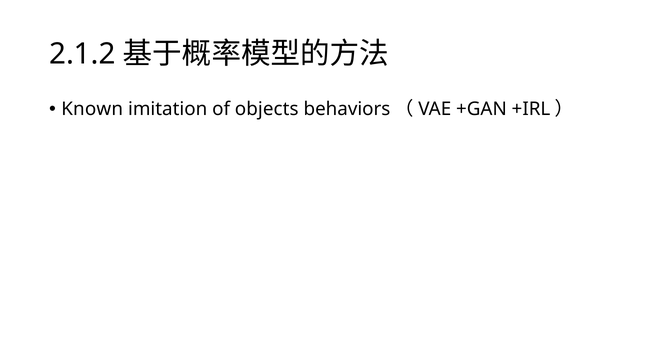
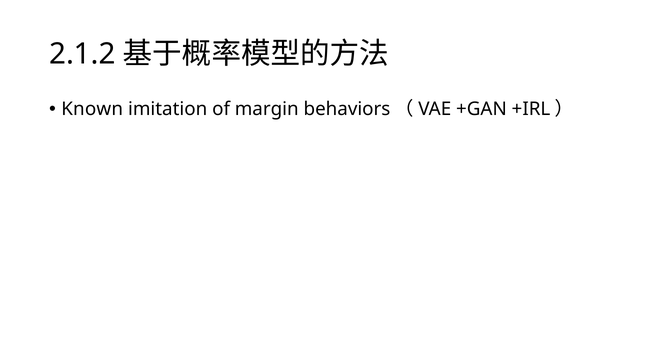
objects: objects -> margin (267, 109)
